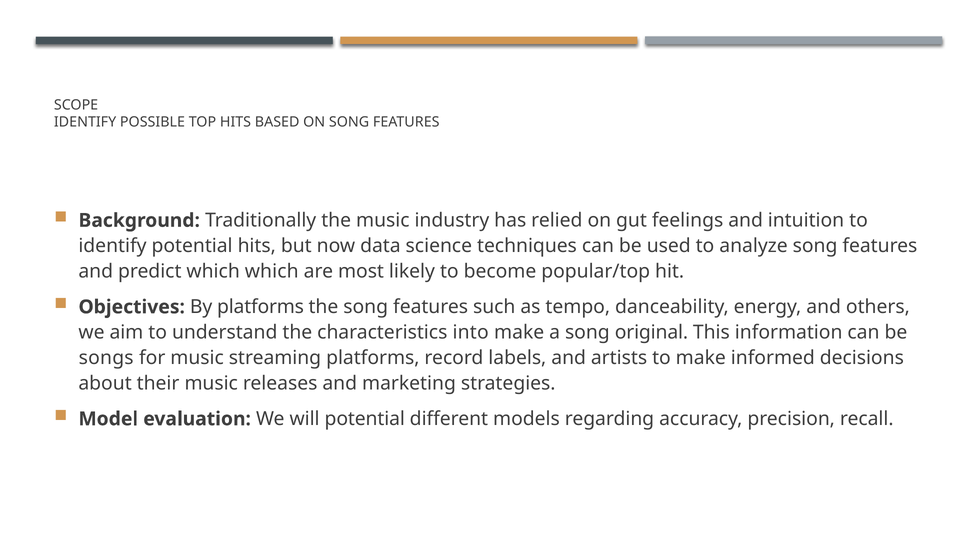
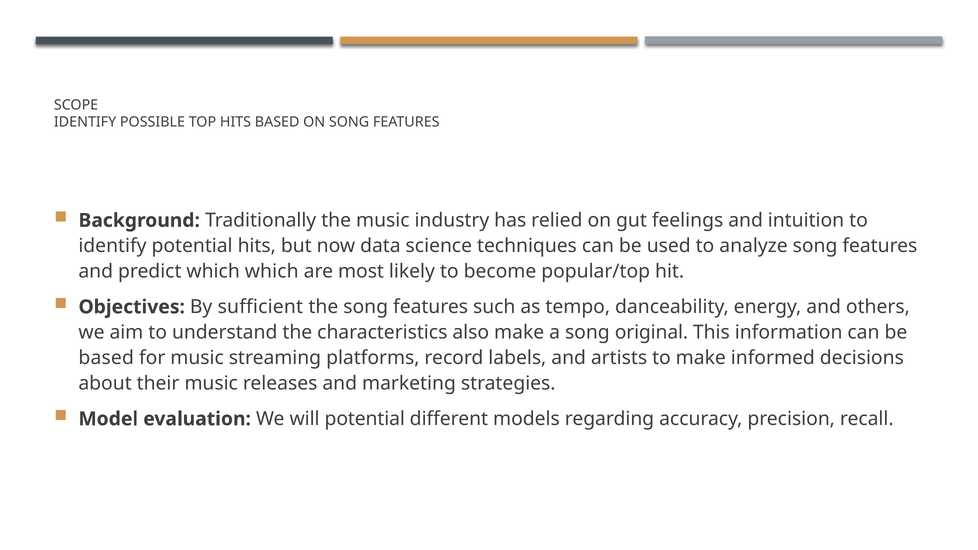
By platforms: platforms -> sufficient (260, 307)
into: into -> also (471, 333)
songs: songs -> based (106, 358)
